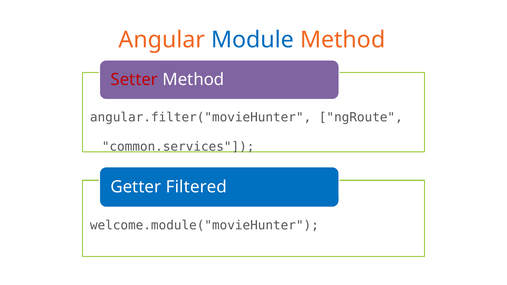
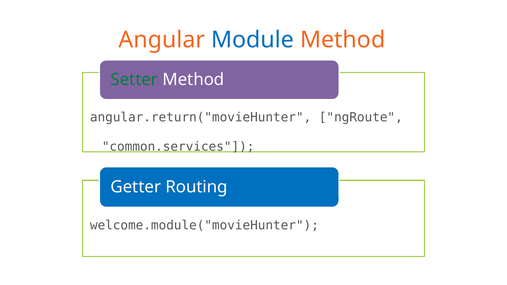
Setter colour: red -> green (134, 80)
angular.filter("movieHunter: angular.filter("movieHunter -> angular.return("movieHunter (201, 117)
Filtered: Filtered -> Routing (197, 187)
